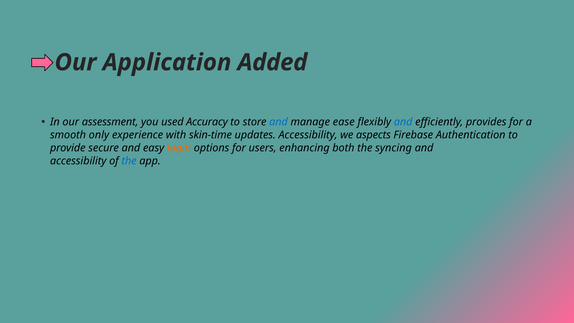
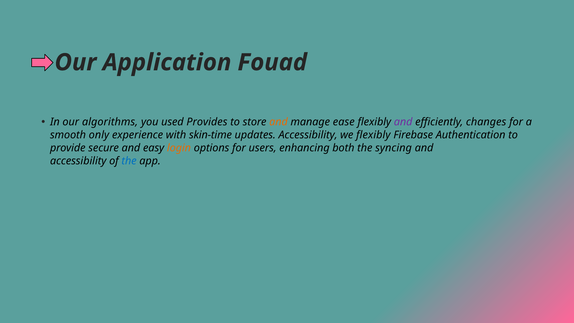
Added: Added -> Fouad (272, 62)
assessment: assessment -> algorithms (110, 122)
Accuracy: Accuracy -> Provides (207, 122)
and colour: blue -> orange (279, 122)
and colour: blue -> purple (403, 122)
provides: provides -> changes (486, 122)
we aspects: aspects -> flexibly (373, 135)
